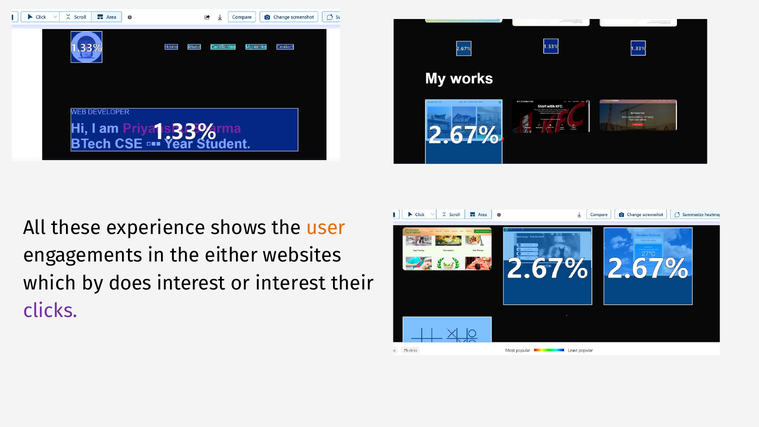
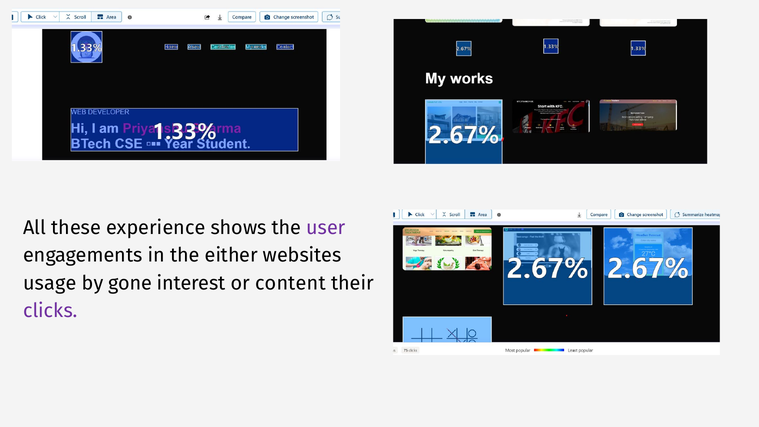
user colour: orange -> purple (326, 228)
which: which -> usage (50, 283)
does: does -> gone (130, 283)
or interest: interest -> content (291, 283)
